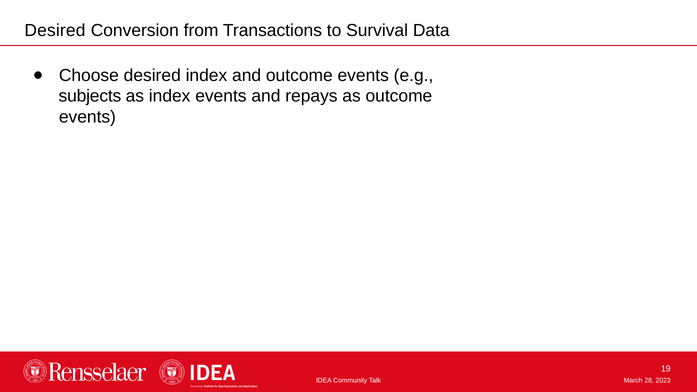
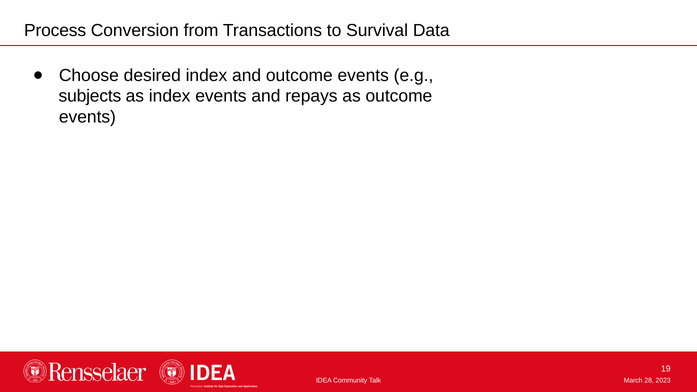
Desired: Desired -> Process (55, 31)
